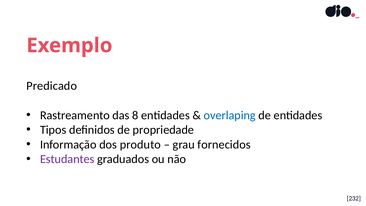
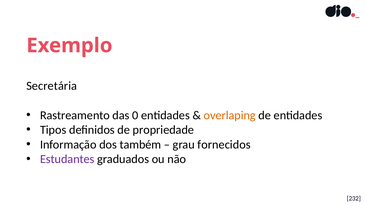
Predicado: Predicado -> Secretária (52, 86)
8: 8 -> 0 (135, 115)
overlaping colour: blue -> orange (230, 115)
produto: produto -> também (140, 144)
